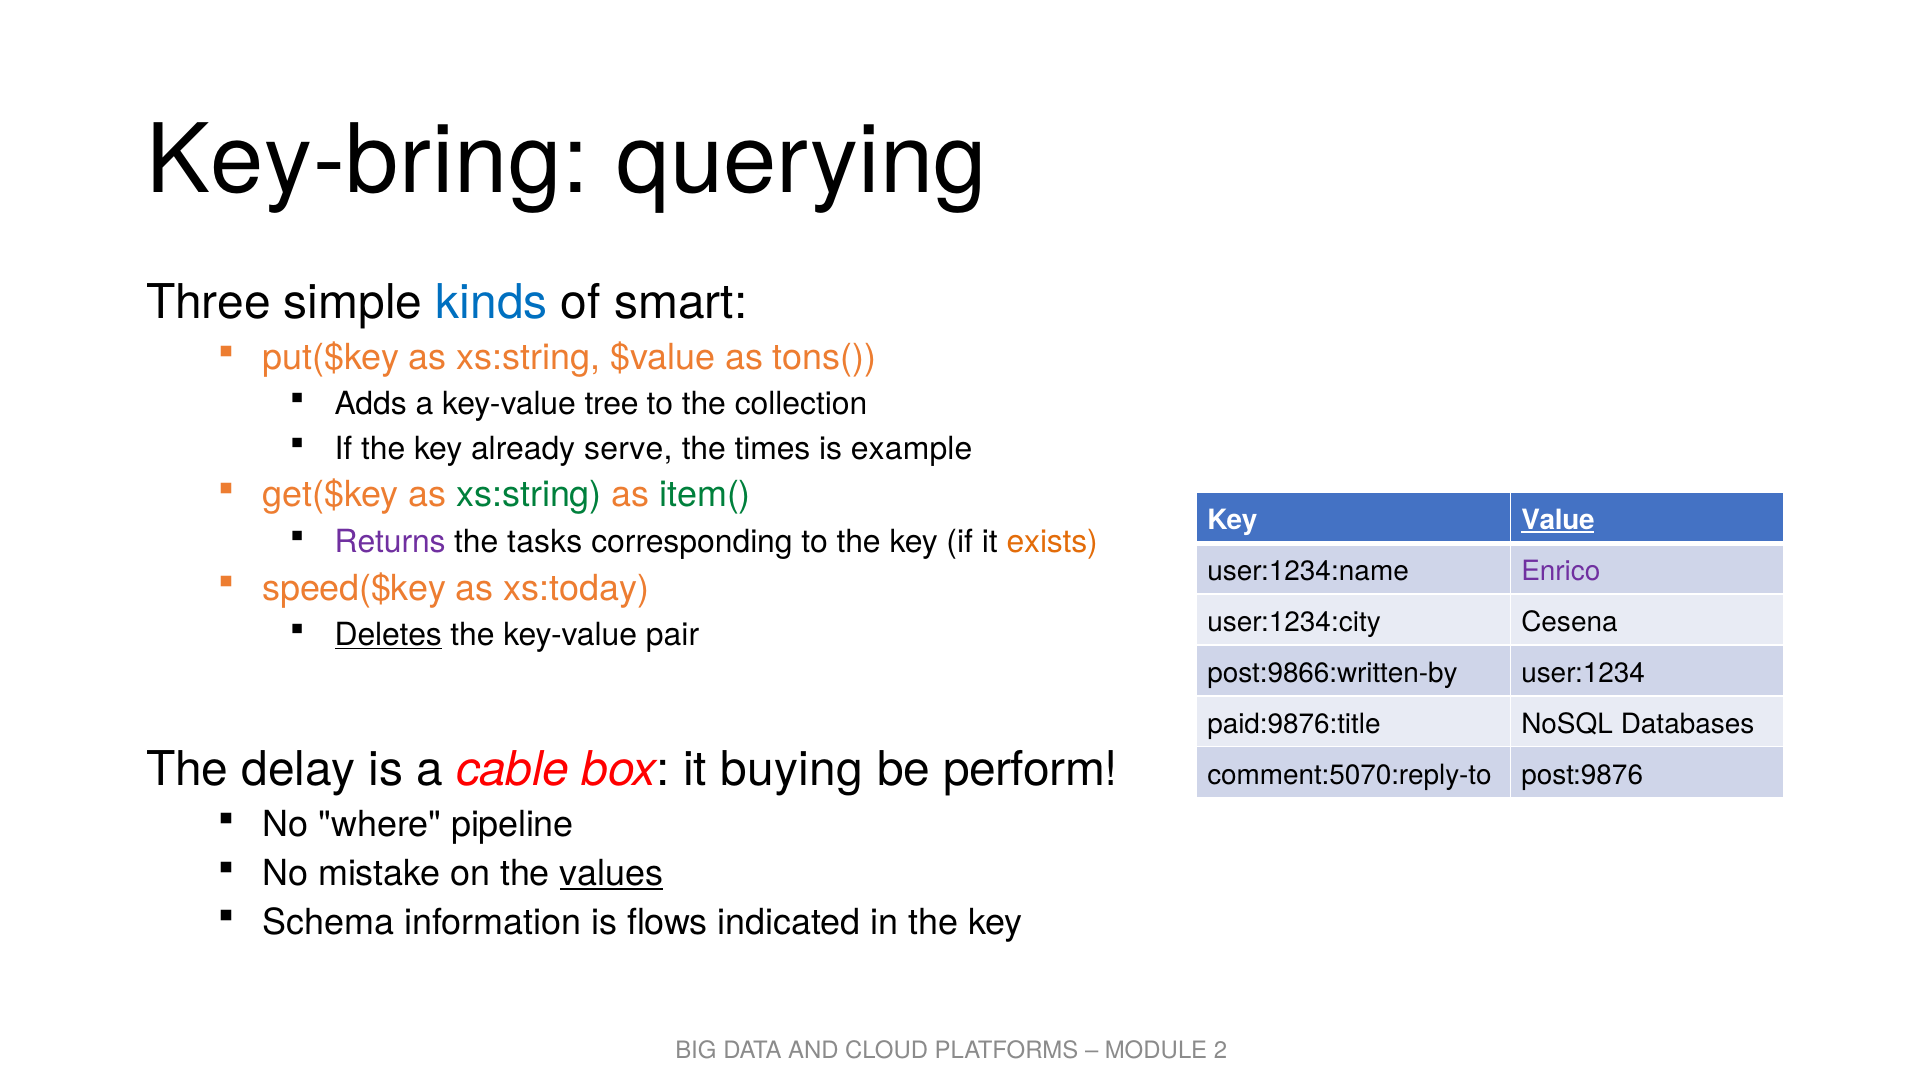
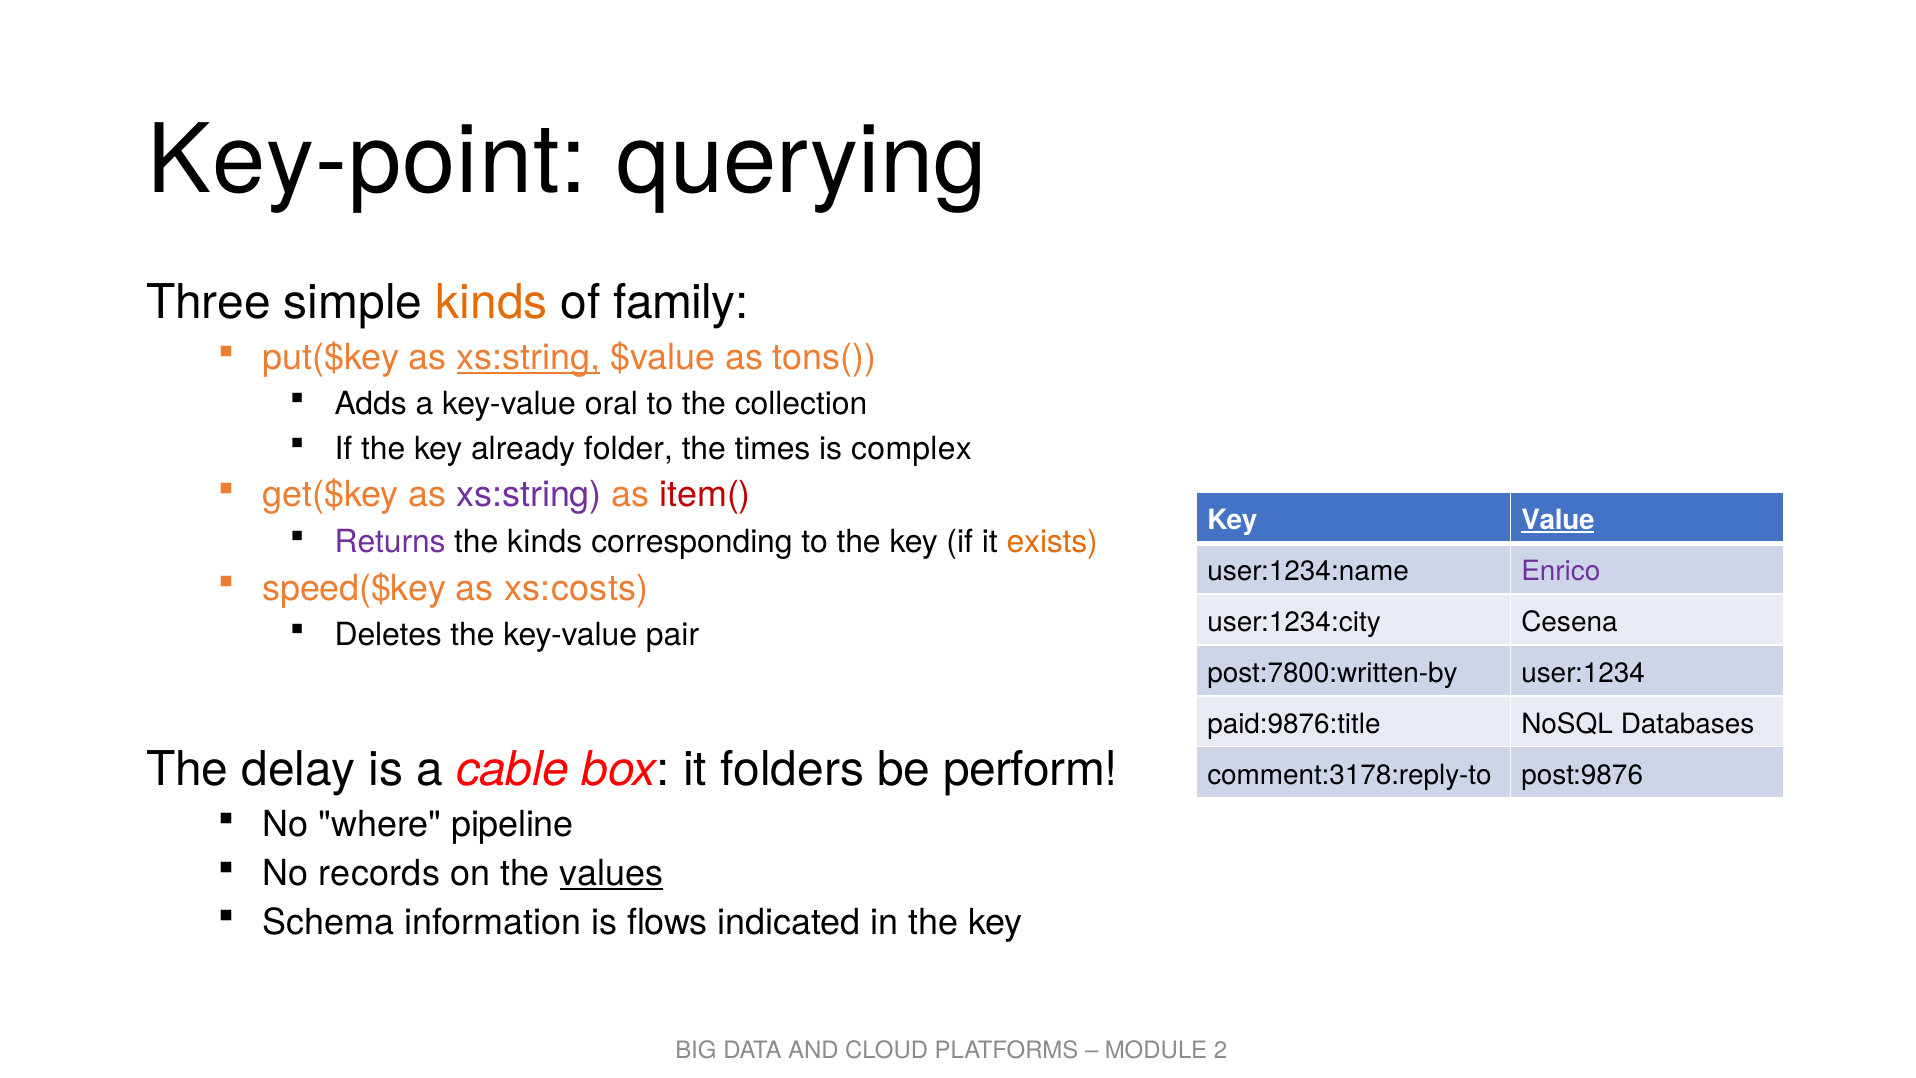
Key-bring: Key-bring -> Key-point (368, 161)
kinds colour: blue -> orange (492, 302)
smart: smart -> family (681, 302)
xs:string underline: none -> present (529, 357)
tree: tree -> oral (611, 404)
serve: serve -> folder (628, 448)
example: example -> complex (912, 448)
xs:string colour: green -> purple (529, 495)
item( colour: green -> red (705, 495)
the tasks: tasks -> kinds (545, 542)
xs:today: xs:today -> xs:costs (576, 588)
Deletes underline: present -> none (388, 635)
post:9866:written-by: post:9866:written-by -> post:7800:written-by (1332, 673)
buying: buying -> folders (792, 769)
comment:5070:reply-to: comment:5070:reply-to -> comment:3178:reply-to (1349, 775)
mistake: mistake -> records (379, 873)
